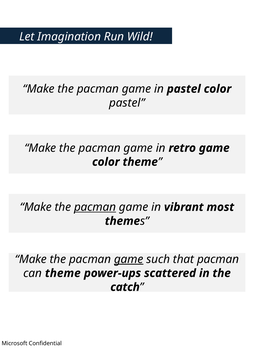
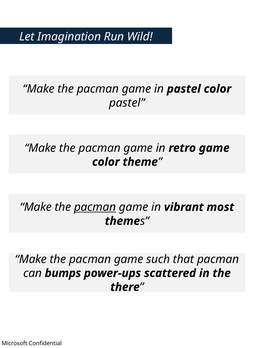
game underline: present -> none (129, 259)
can theme: theme -> bumps (63, 273)
catch: catch -> there (125, 287)
